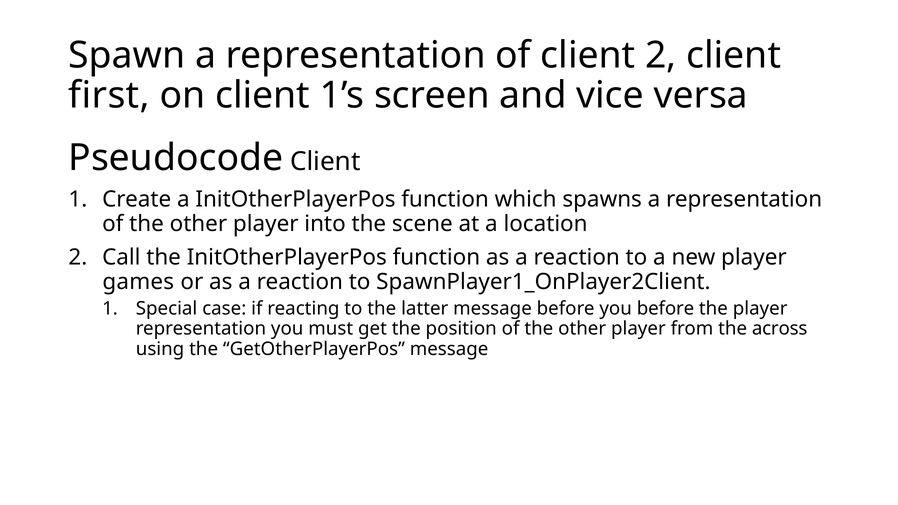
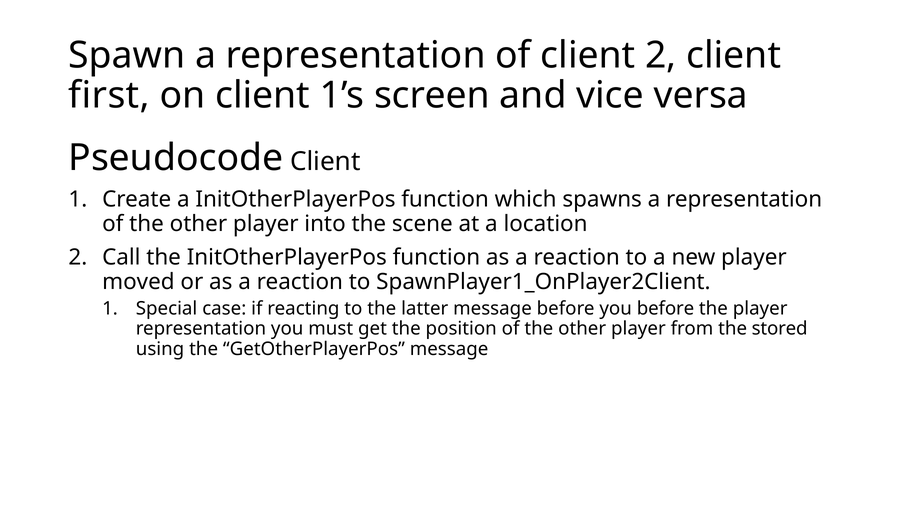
games: games -> moved (138, 282)
across: across -> stored (780, 329)
